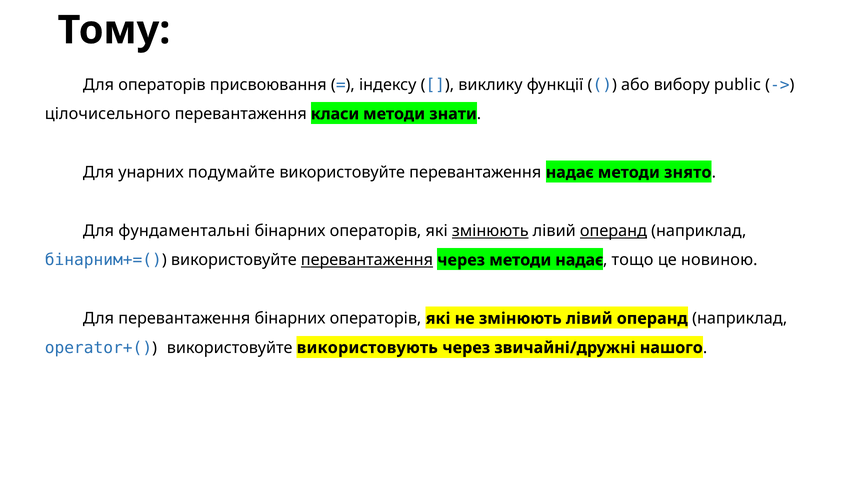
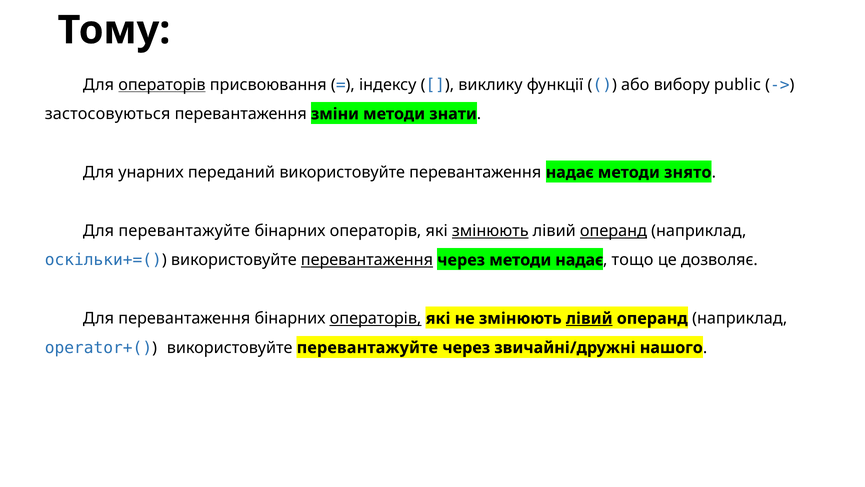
операторів underline: none -> present (162, 85)
цілочисельного: цілочисельного -> застосовуються (108, 114)
класи: класи -> зміни (335, 114)
подумайте: подумайте -> переданий (231, 172)
Для фундаментальні: фундаментальні -> перевантажуйте (184, 231)
бінарним+=(: бінарним+=( -> оскільки+=( (103, 260)
новиною: новиною -> дозволяє (719, 260)
операторів underline: none -> present (376, 318)
лівий underline: none -> present (589, 318)
використовуйте використовують: використовують -> перевантажуйте (367, 347)
